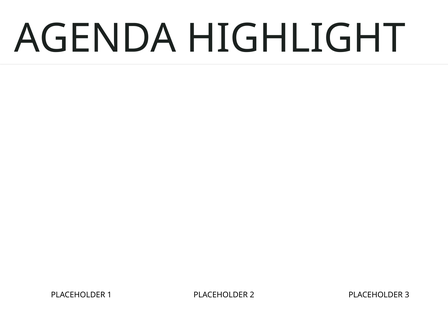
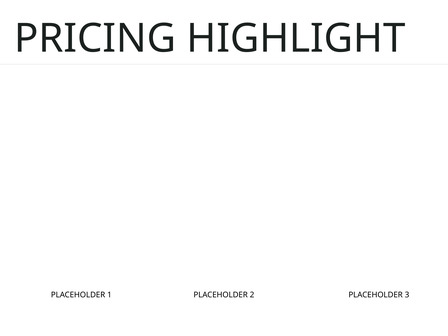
AGENDA: AGENDA -> PRICING (95, 39)
